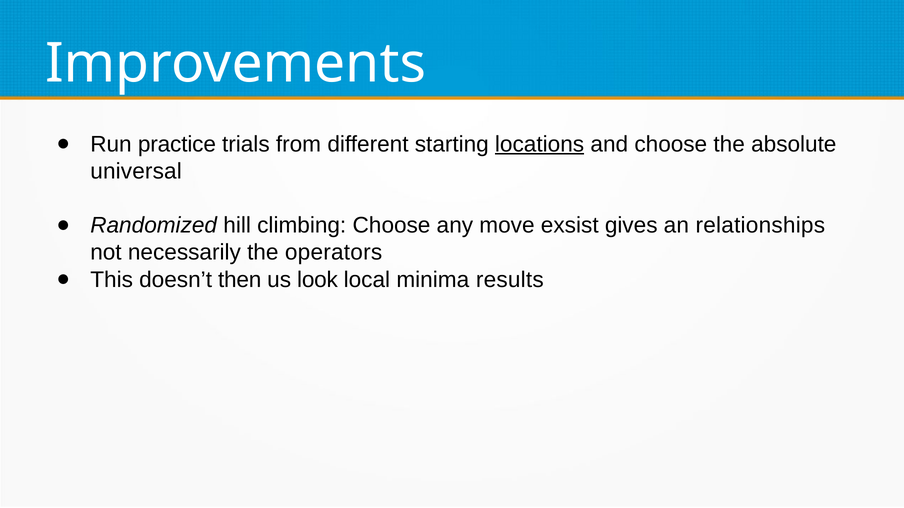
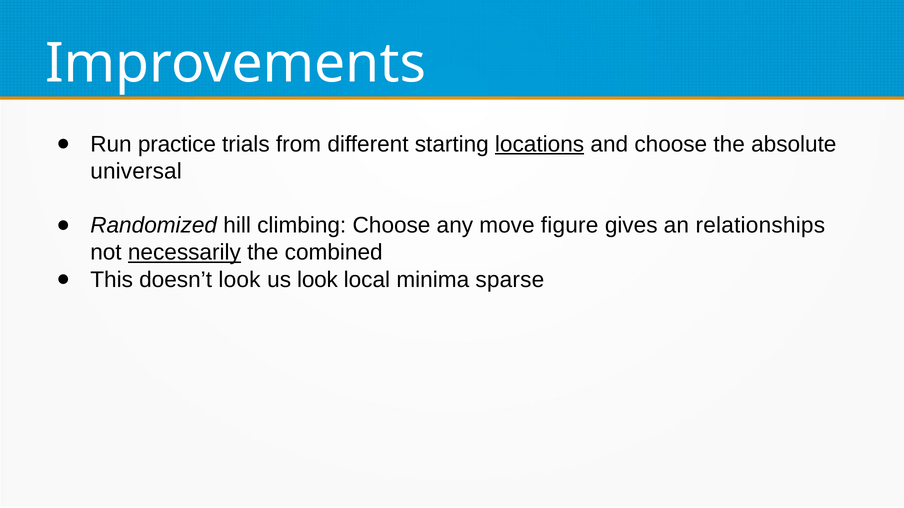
exsist: exsist -> figure (570, 226)
necessarily underline: none -> present (184, 253)
operators: operators -> combined (334, 253)
doesn’t then: then -> look (239, 280)
results: results -> sparse (510, 280)
